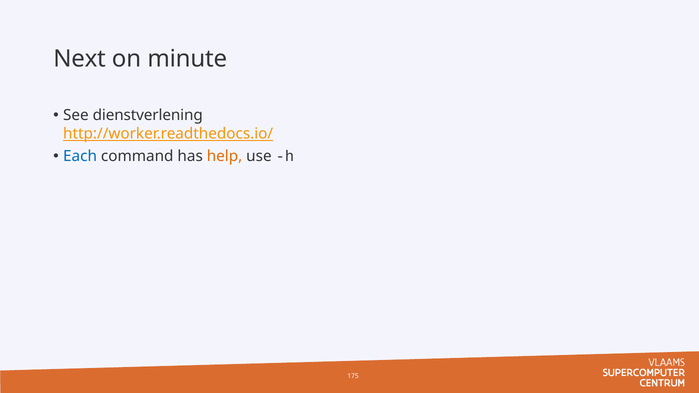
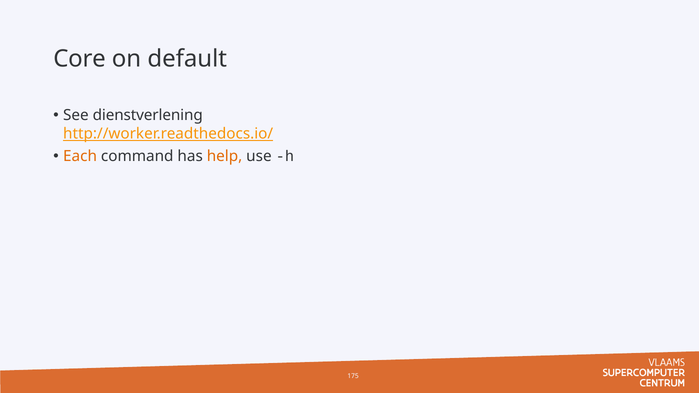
Next: Next -> Core (80, 59)
minute: minute -> default (187, 59)
Each colour: blue -> orange (80, 156)
